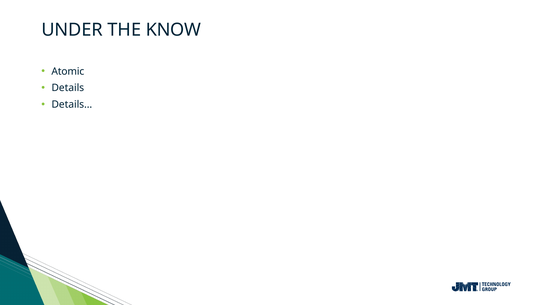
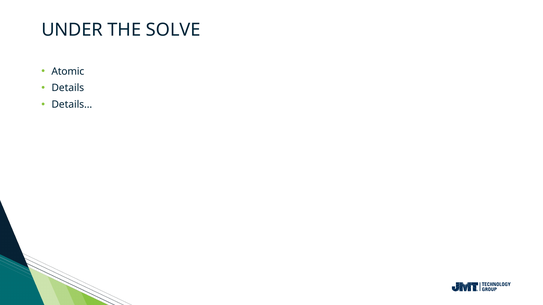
KNOW: KNOW -> SOLVE (173, 30)
